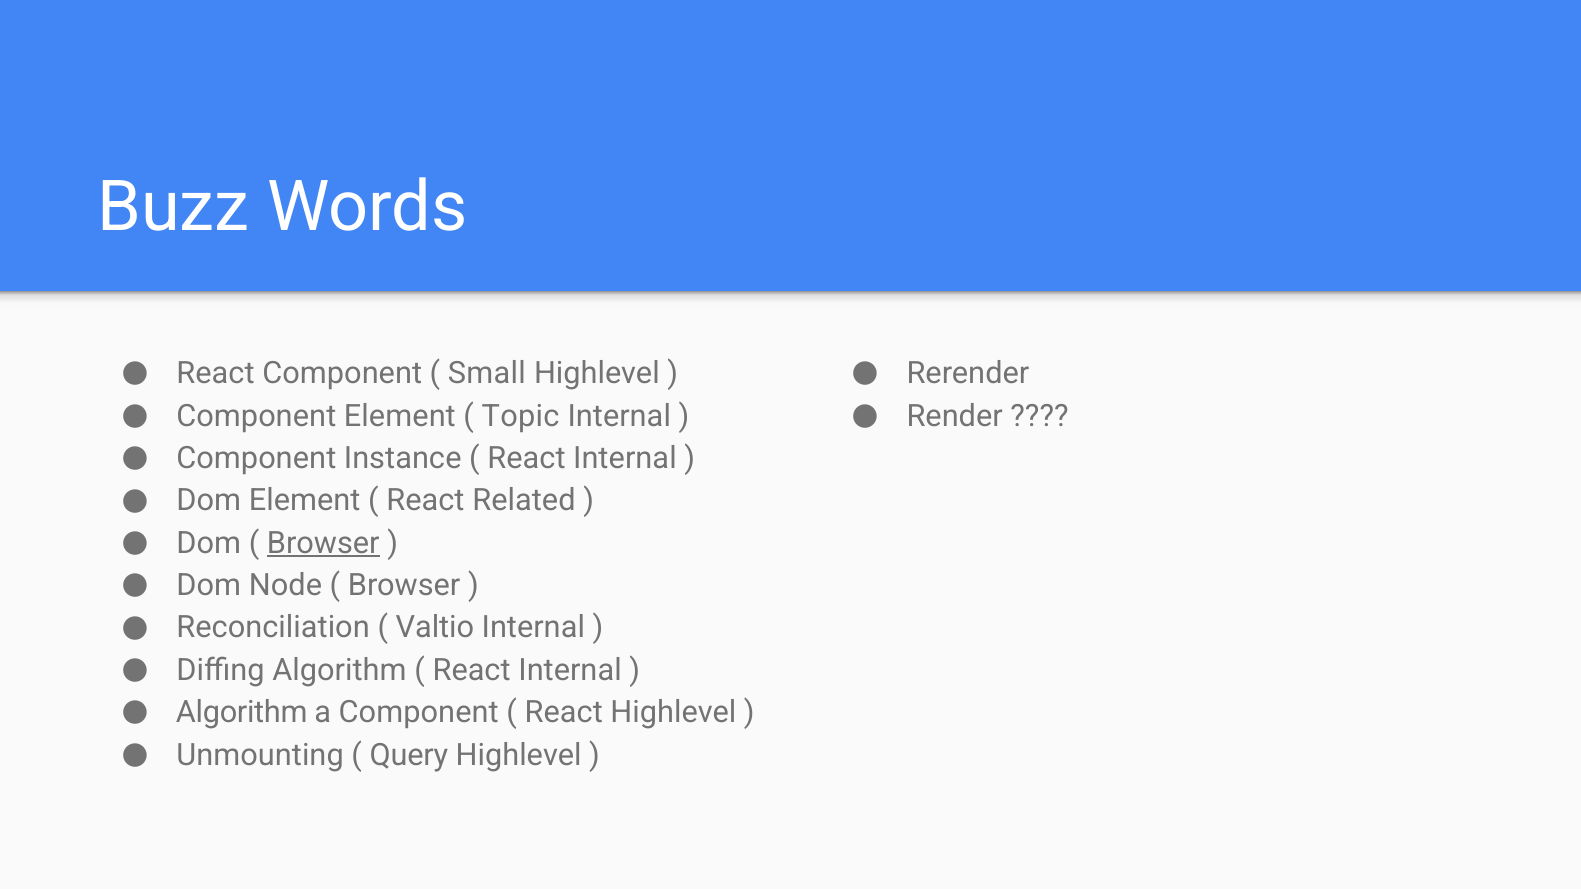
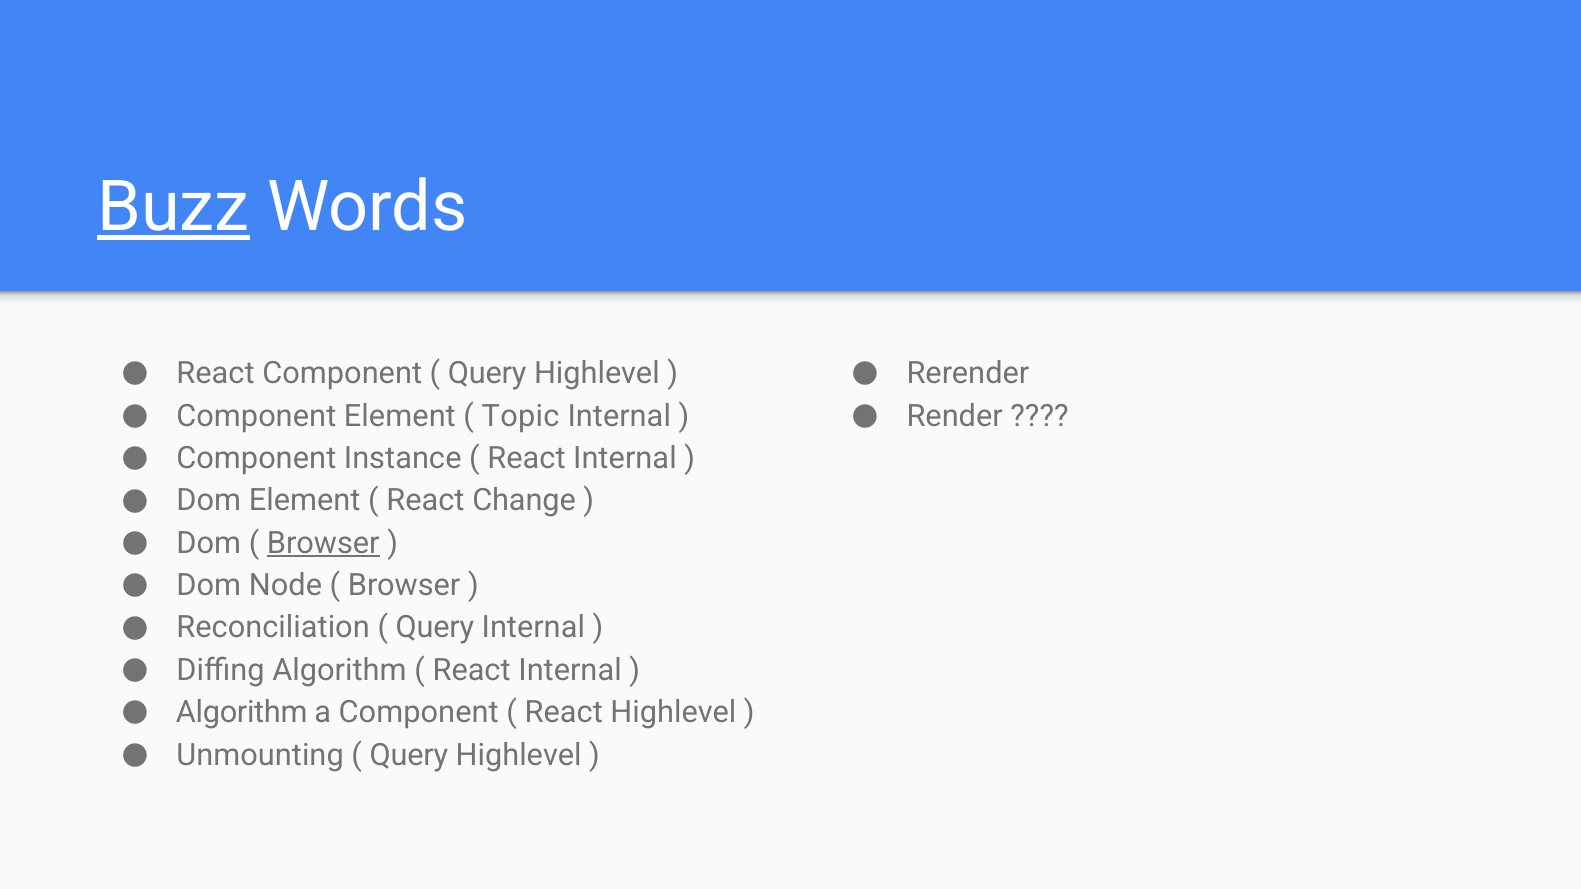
Buzz underline: none -> present (173, 207)
Small: Small -> Query (487, 374)
Related: Related -> Change (524, 501)
Valtio: Valtio -> Query (435, 628)
